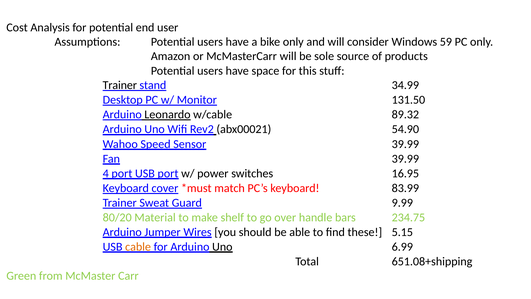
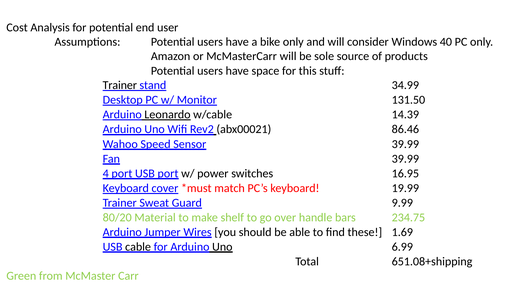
59: 59 -> 40 (446, 42)
89.32: 89.32 -> 14.39 (405, 115)
54.90: 54.90 -> 86.46 (405, 129)
83.99: 83.99 -> 19.99 (405, 188)
5.15: 5.15 -> 1.69 (402, 232)
cable colour: orange -> black (138, 247)
